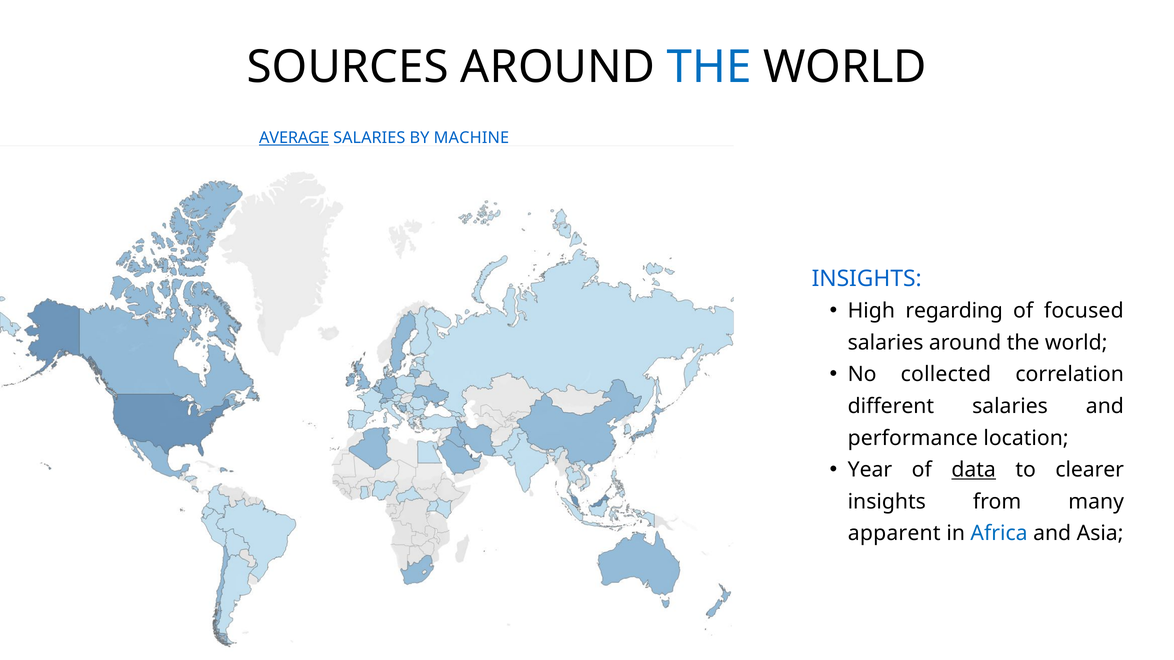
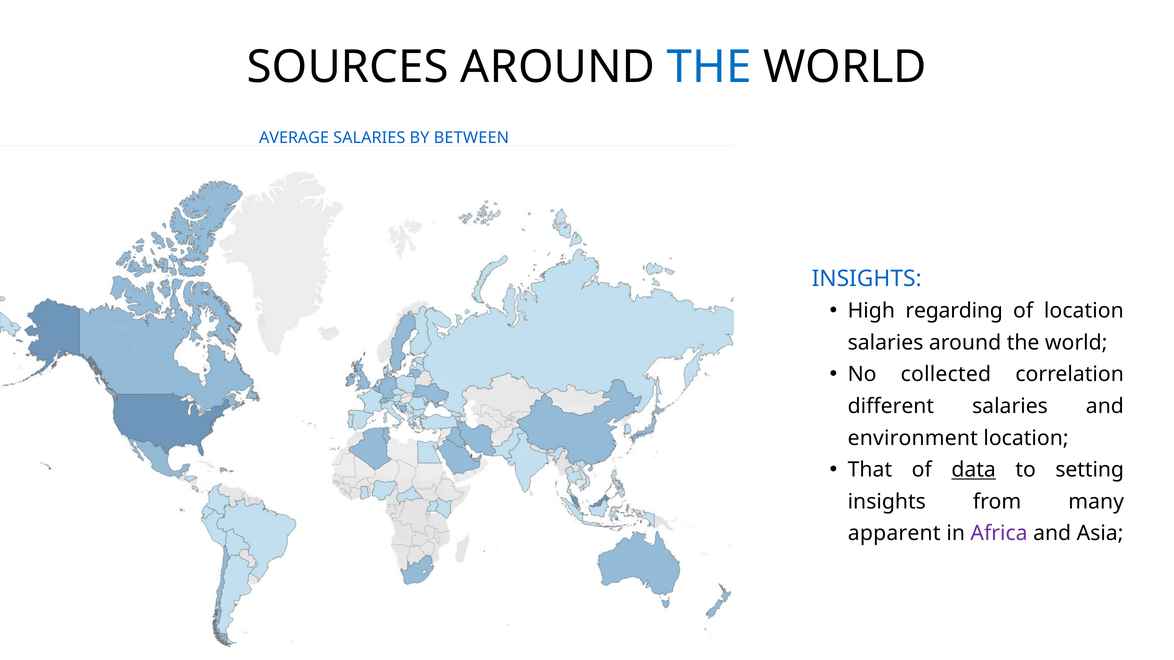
AVERAGE underline: present -> none (294, 138)
MACHINE: MACHINE -> BETWEEN (471, 138)
of focused: focused -> location (1084, 311)
performance: performance -> environment (913, 438)
Year: Year -> That (870, 470)
clearer: clearer -> setting (1090, 470)
Africa colour: blue -> purple (999, 534)
